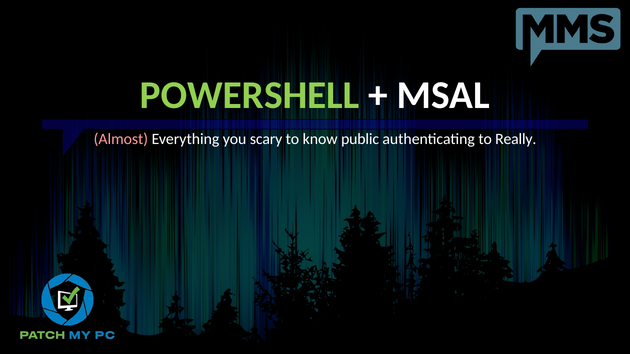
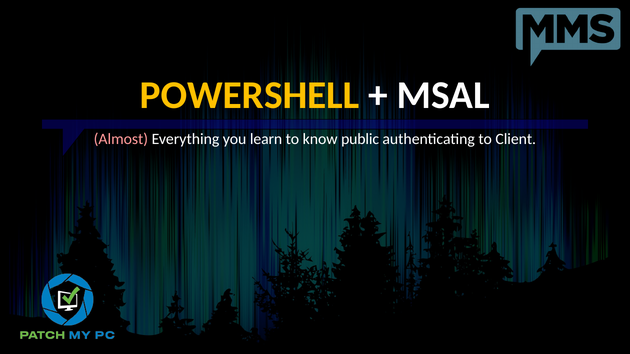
POWERSHELL colour: light green -> yellow (250, 95)
scary: scary -> learn (266, 139)
Really: Really -> Client (516, 139)
